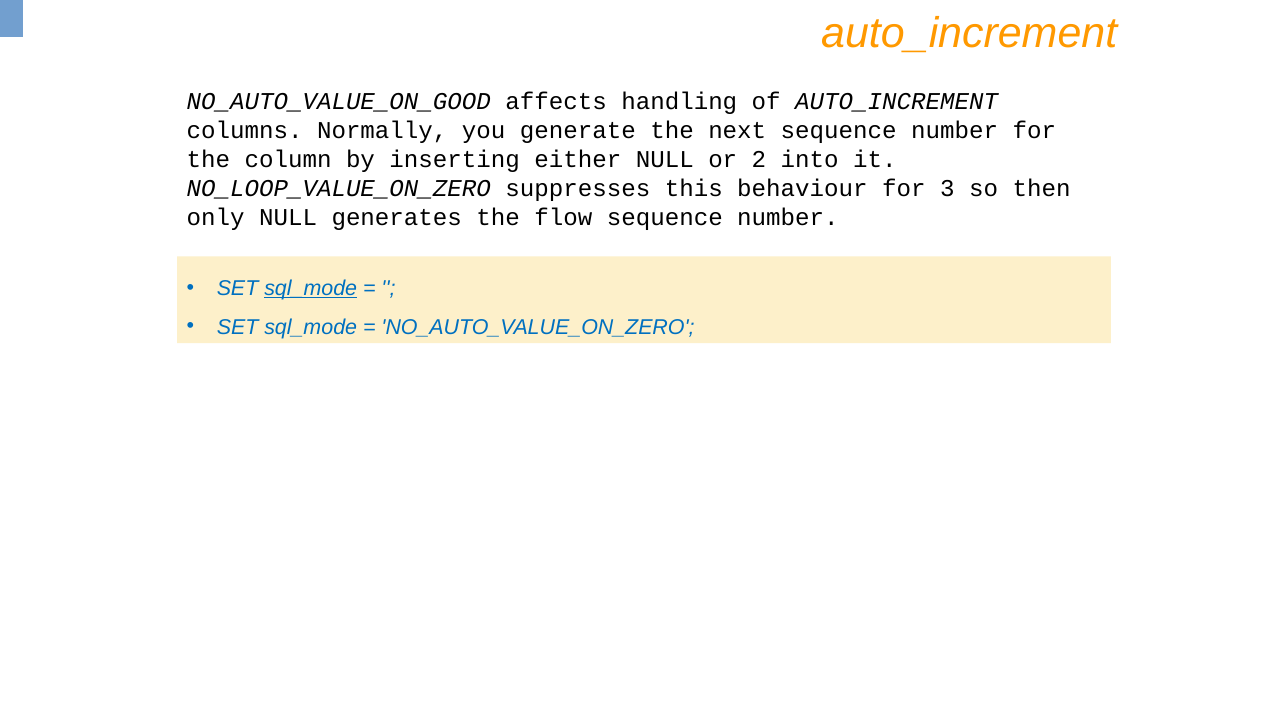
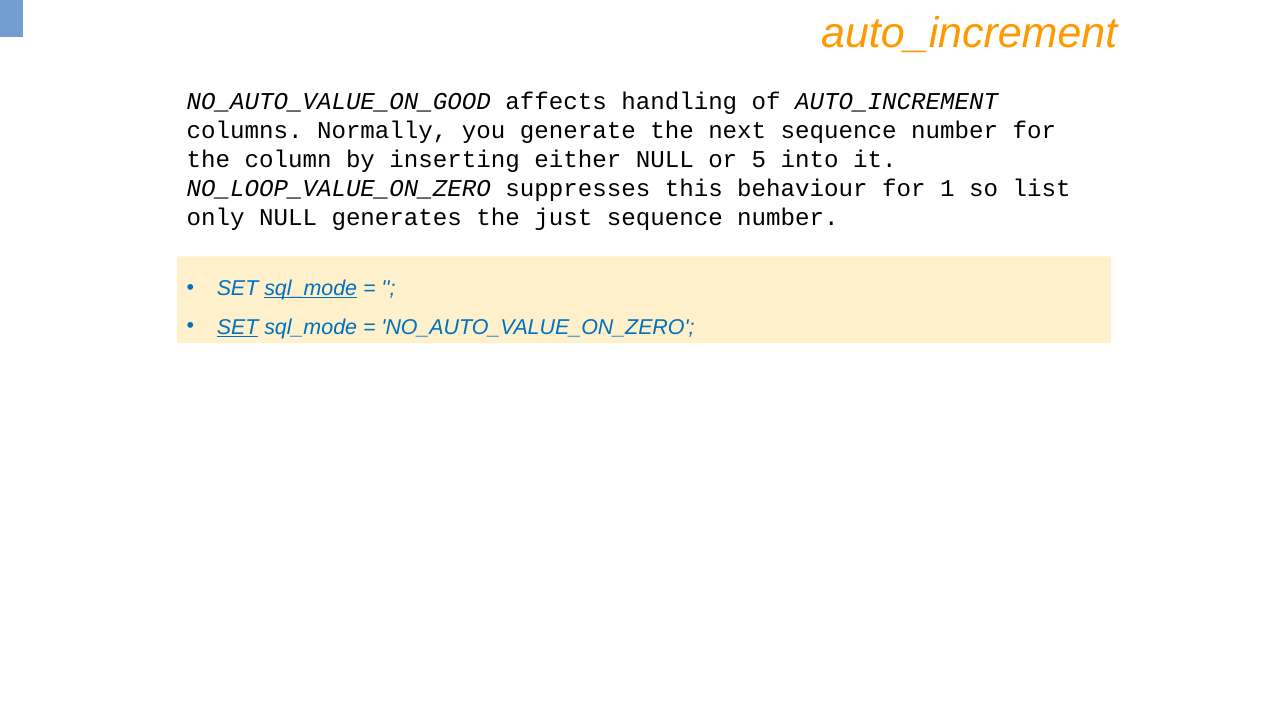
2: 2 -> 5 (759, 159)
3: 3 -> 1 (947, 188)
then: then -> list (1042, 188)
flow: flow -> just (563, 217)
SET underline: none -> present (238, 327)
